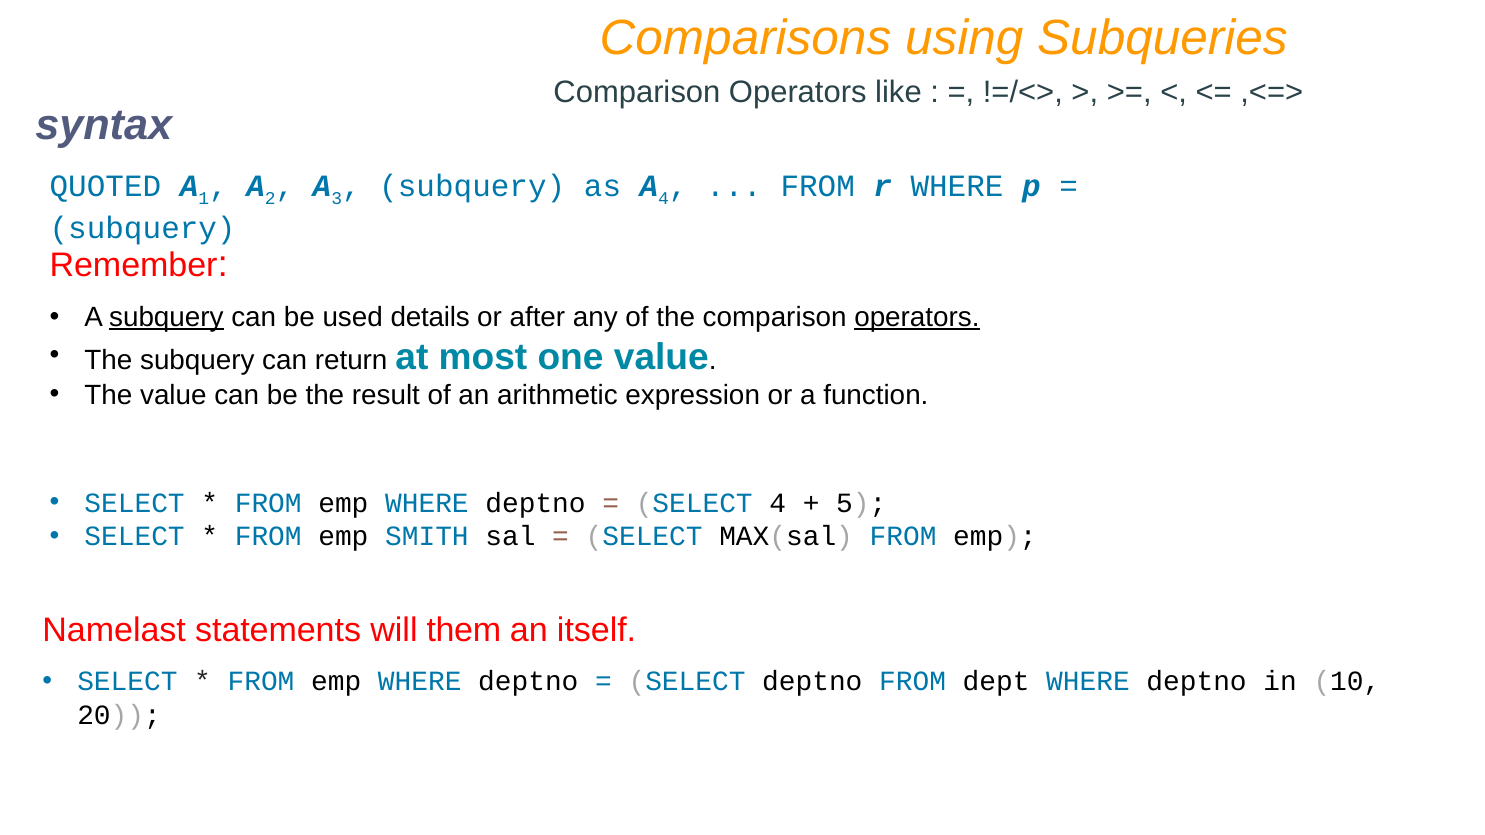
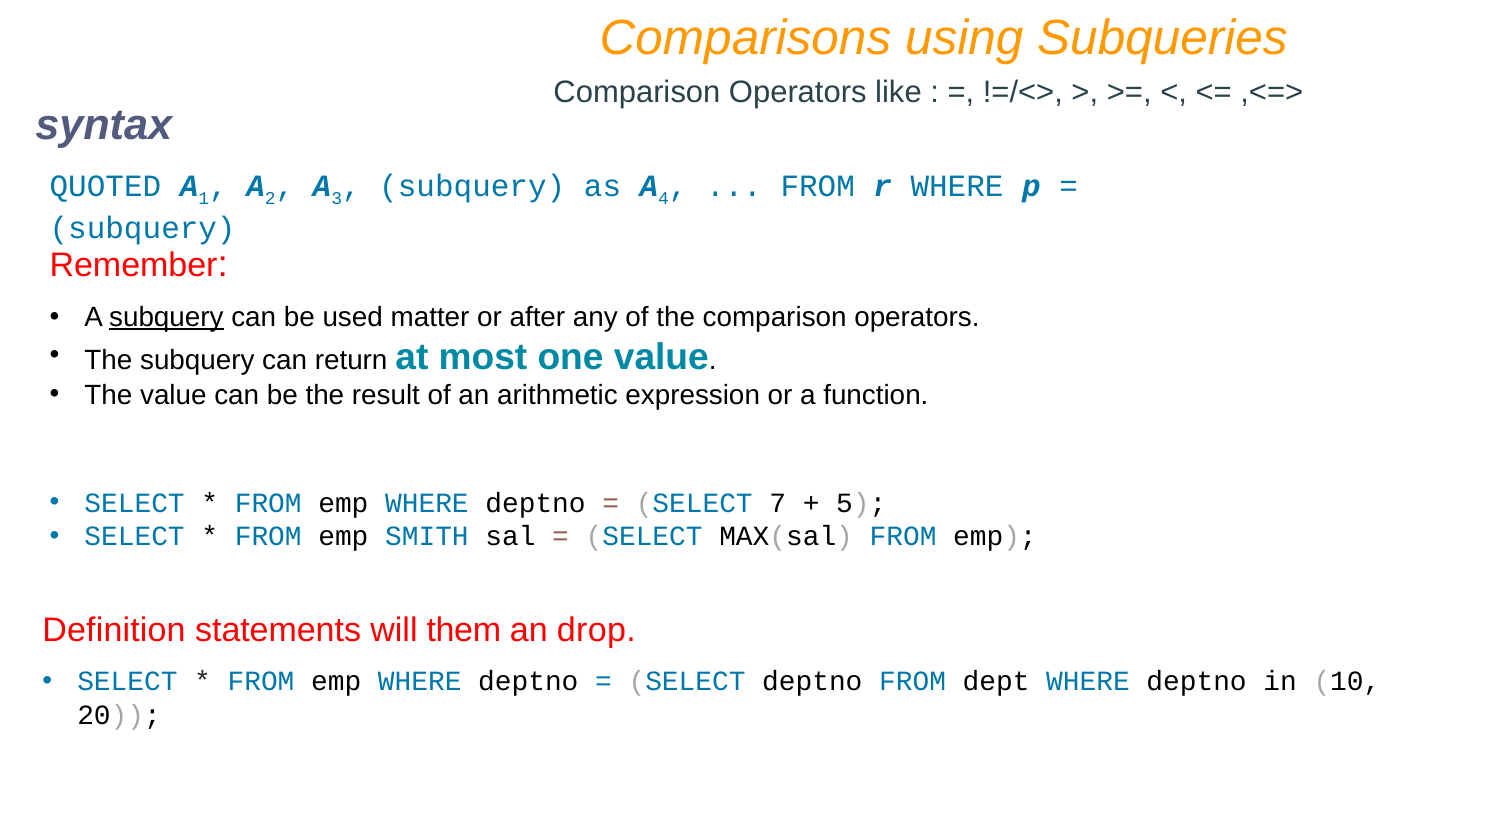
details: details -> matter (430, 317)
operators underline: present -> none (917, 317)
SELECT 4: 4 -> 7 (778, 503)
Namelast: Namelast -> Definition (114, 630)
itself: itself -> drop (596, 630)
